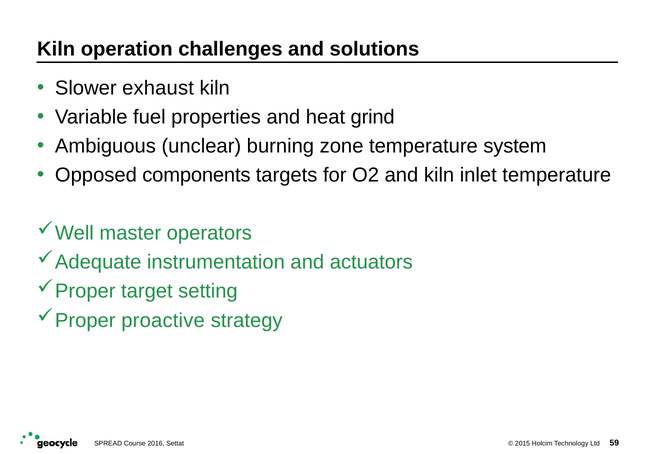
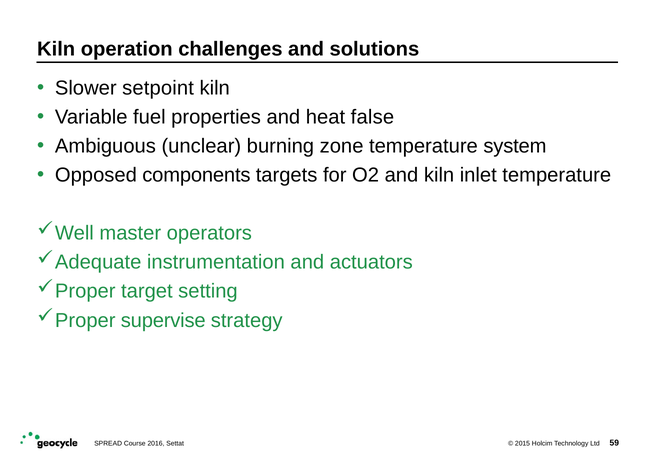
exhaust: exhaust -> setpoint (158, 88)
grind: grind -> false (372, 117)
proactive: proactive -> supervise (163, 320)
